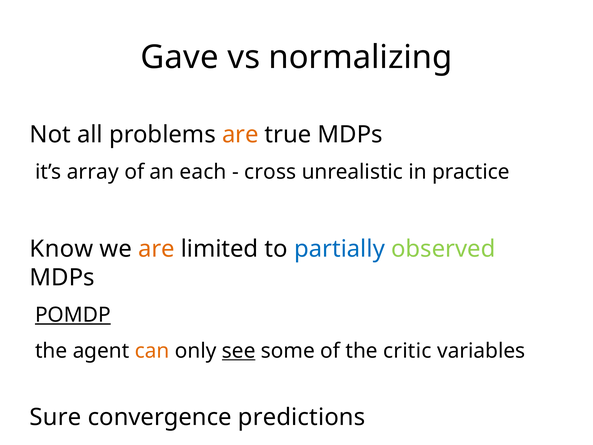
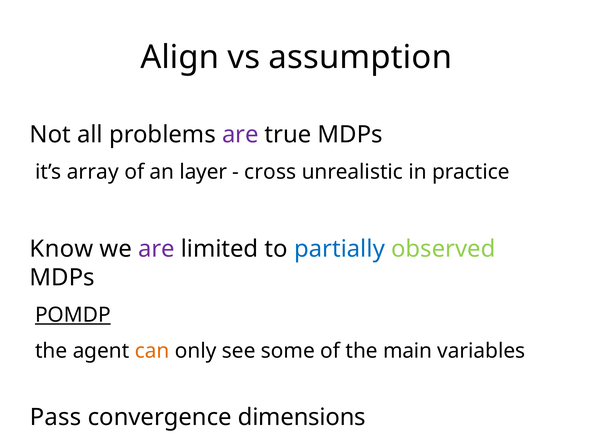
Gave: Gave -> Align (180, 57)
normalizing: normalizing -> assumption (360, 57)
are colour: orange -> purple (240, 135)
each: each -> layer (203, 172)
are colour: orange -> purple (156, 249)
see underline: present -> none (239, 351)
critic: critic -> main (408, 351)
Sure: Sure -> Pass (55, 417)
predictions: predictions -> dimensions (302, 417)
